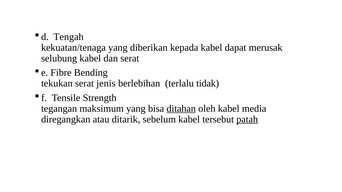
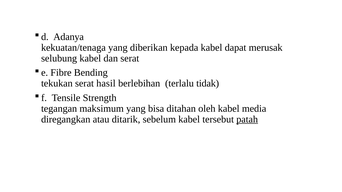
Tengah: Tengah -> Adanya (69, 37)
jenis: jenis -> hasil (106, 84)
ditahan underline: present -> none (181, 109)
